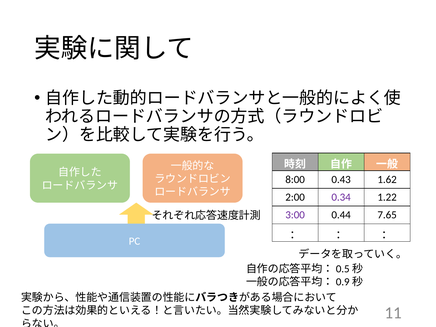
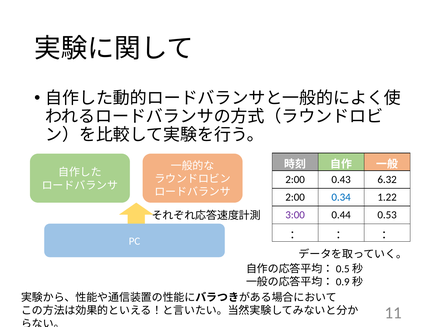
8:00: 8:00 -> 2:00 (295, 180)
1.62: 1.62 -> 6.32 (387, 180)
0.34 colour: purple -> blue (341, 197)
7.65: 7.65 -> 0.53 (387, 215)
